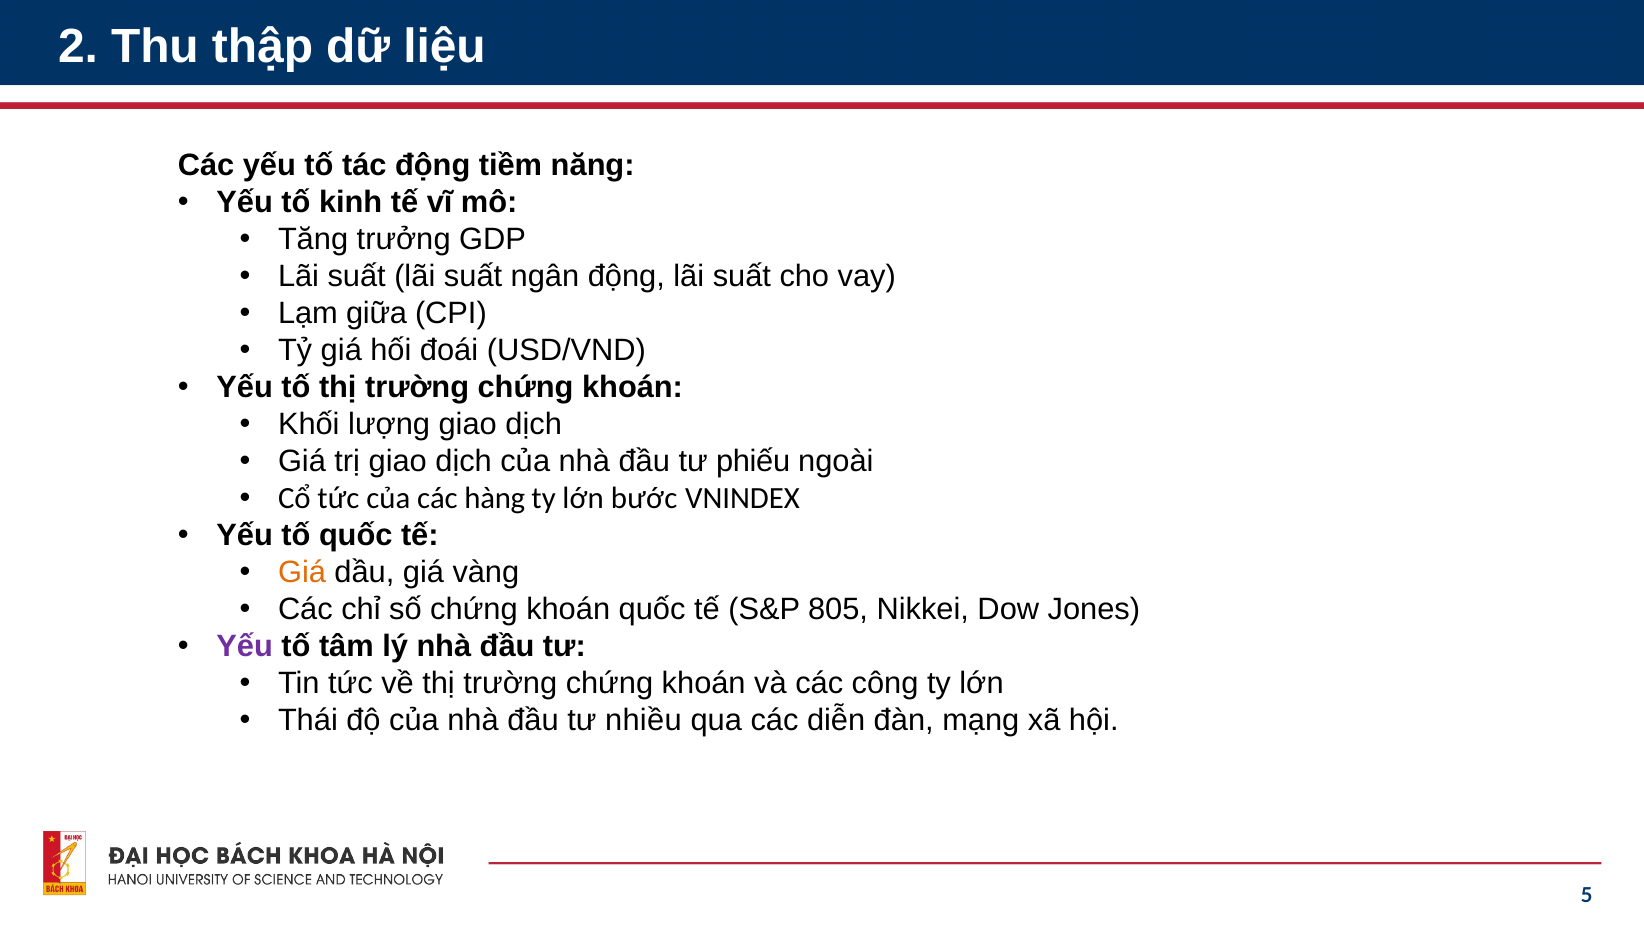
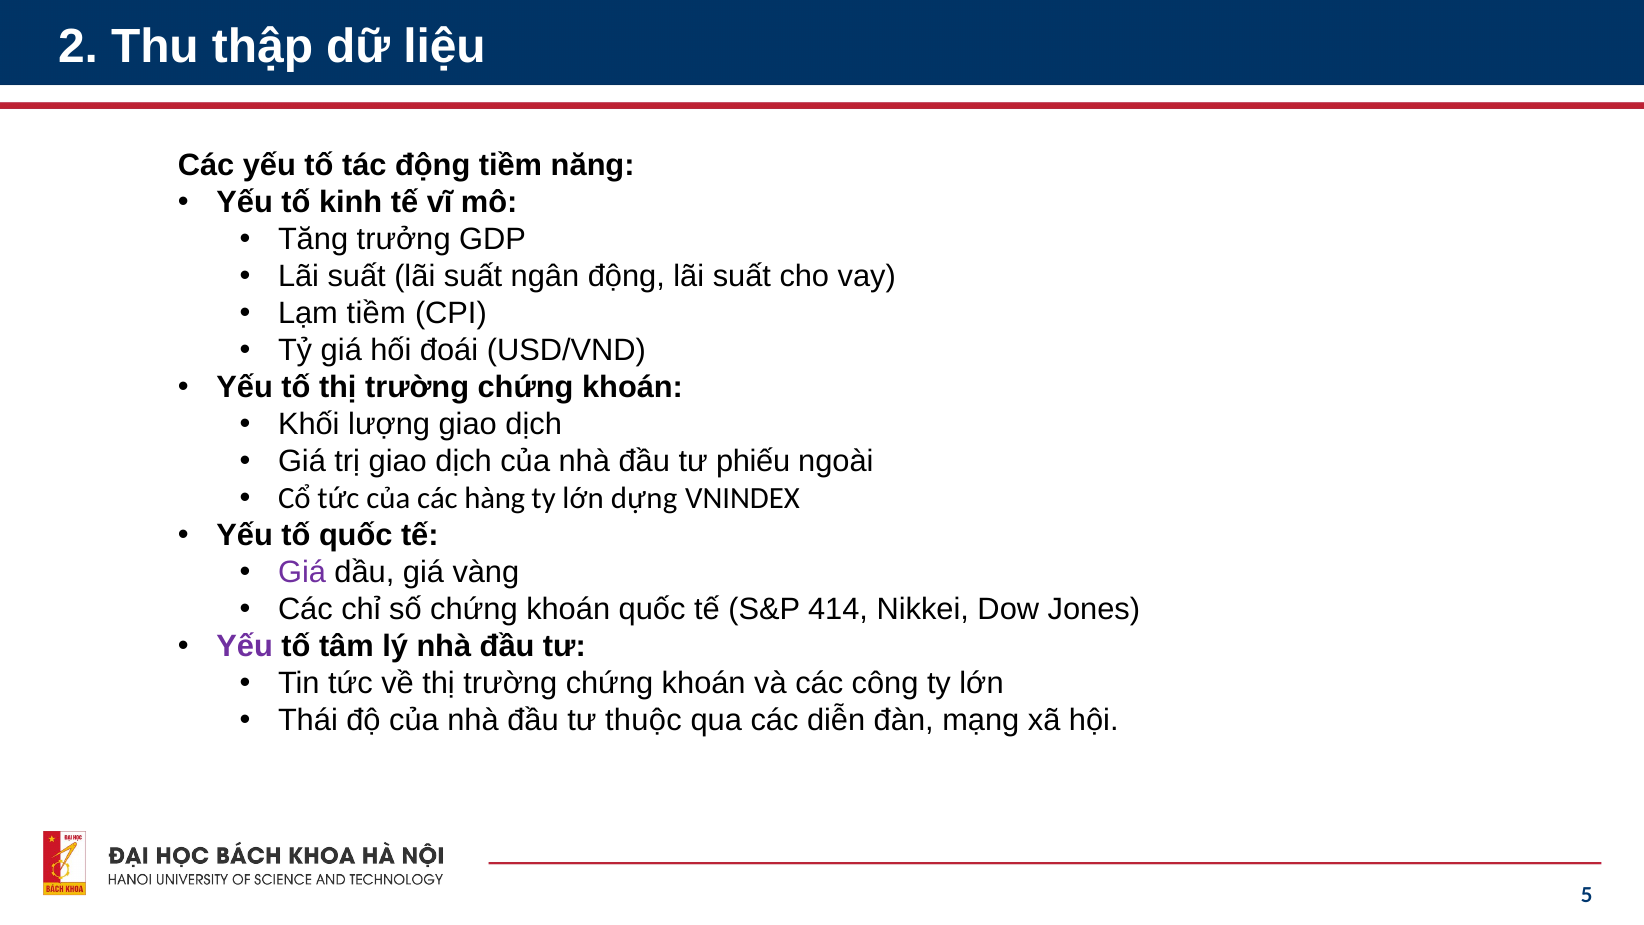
Lạm giữa: giữa -> tiềm (376, 314)
bước: bước -> dựng (644, 498)
Giá colour: orange -> purple (302, 572)
805: 805 -> 414 (838, 609)
nhiều: nhiều -> thuộc (643, 720)
